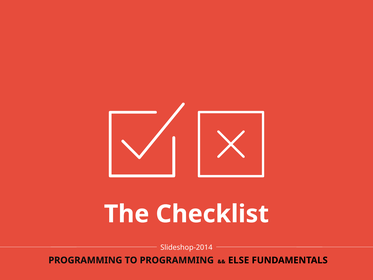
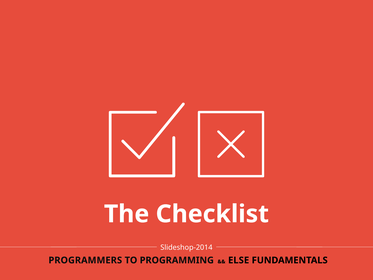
PROGRAMMING: PROGRAMMING -> PROGRAMMERS (85, 260)
